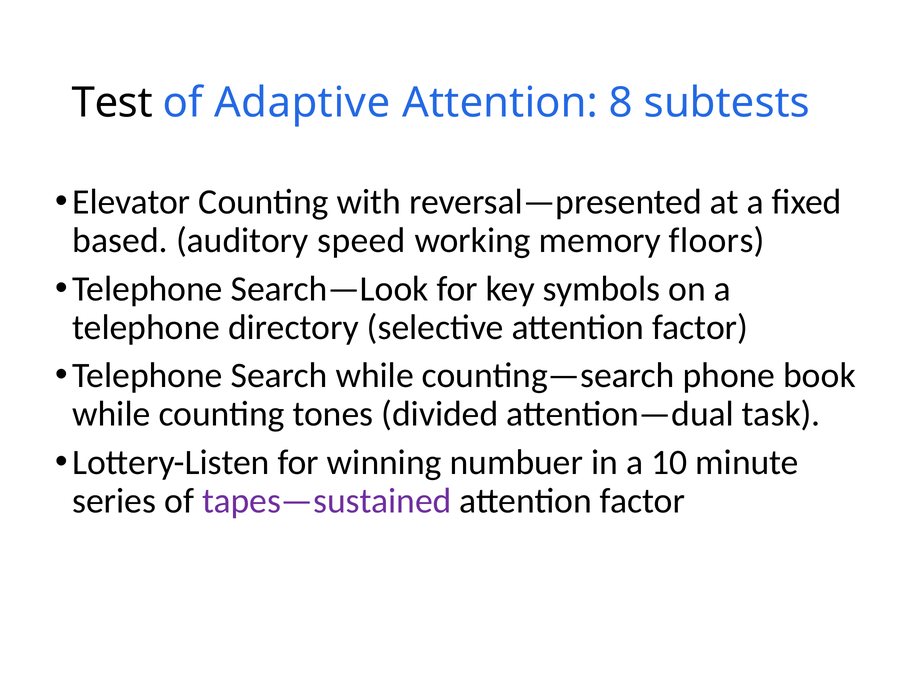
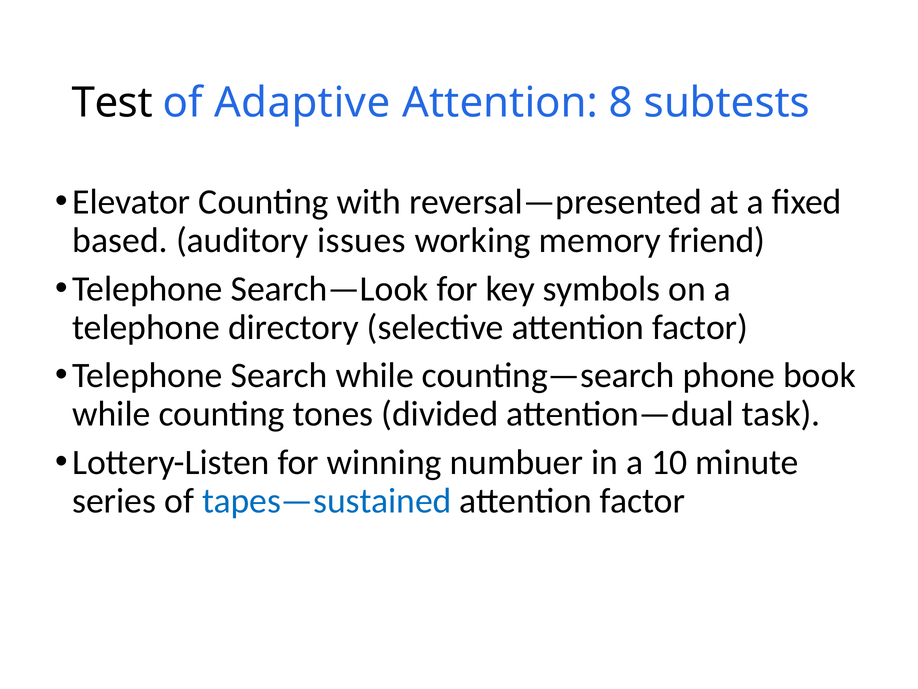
speed: speed -> issues (361, 240)
floors: floors -> friend (717, 240)
tapes—sustained colour: purple -> blue (327, 501)
